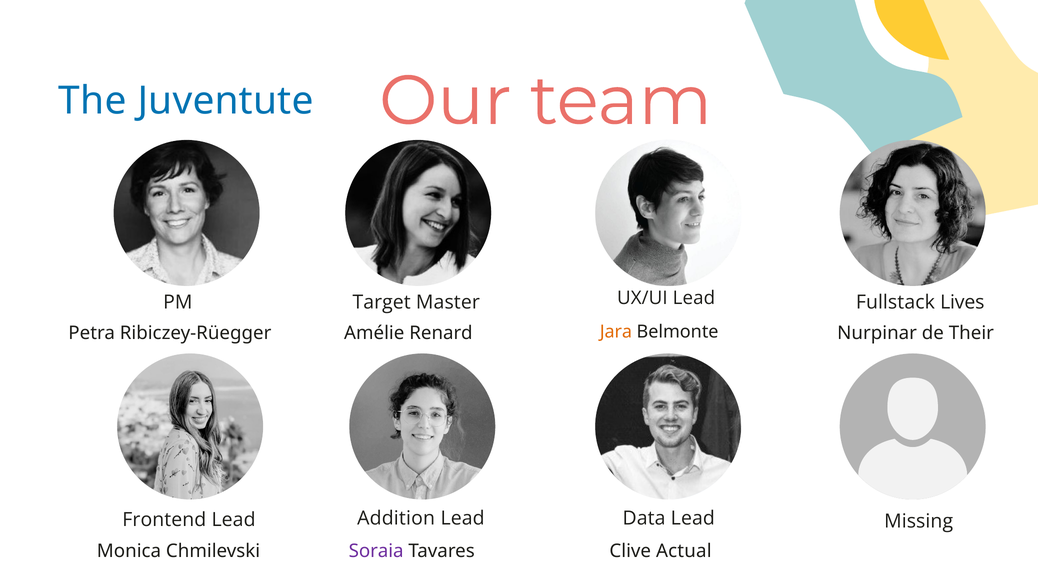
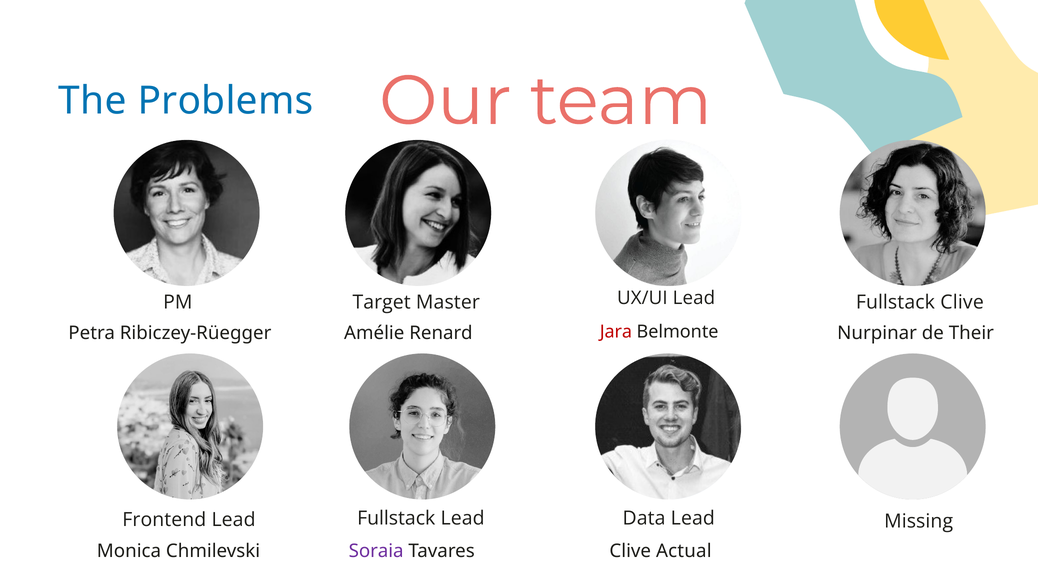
Juventute: Juventute -> Problems (225, 101)
Fullstack Lives: Lives -> Clive (962, 302)
Jara colour: orange -> red (616, 332)
Addition: Addition -> Fullstack (396, 518)
